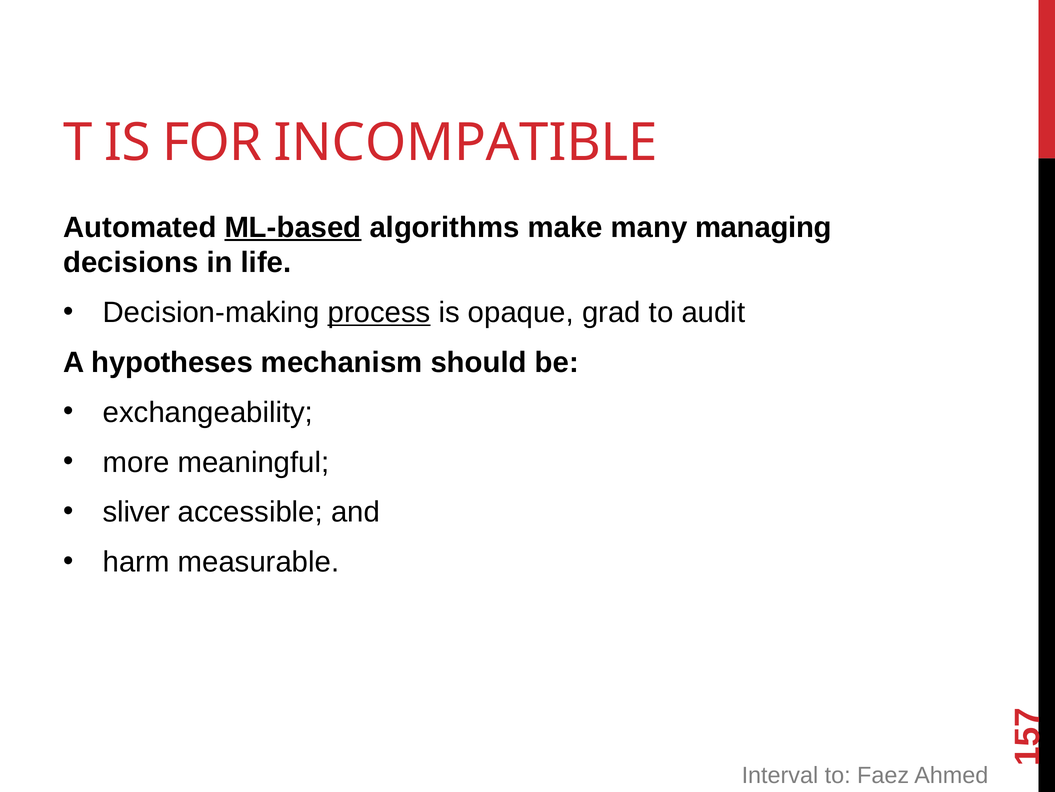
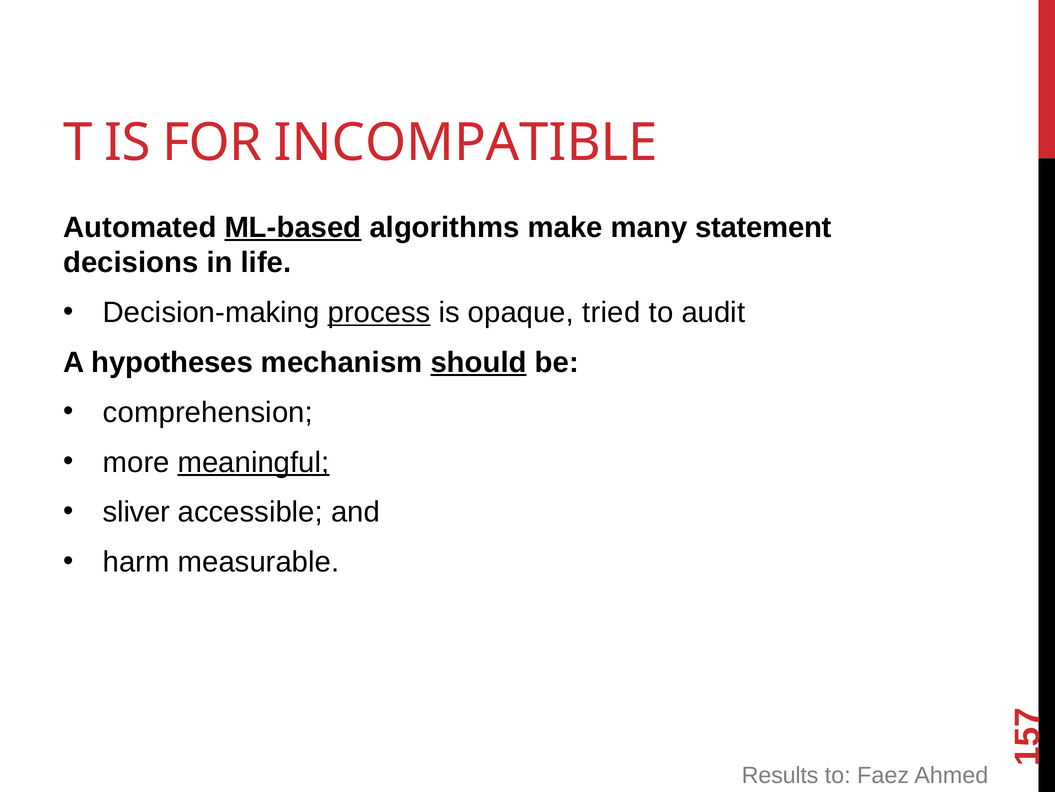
managing: managing -> statement (763, 227)
grad: grad -> tried (611, 312)
should underline: none -> present (479, 362)
exchangeability: exchangeability -> comprehension (208, 412)
meaningful underline: none -> present (254, 462)
Interval: Interval -> Results (780, 775)
